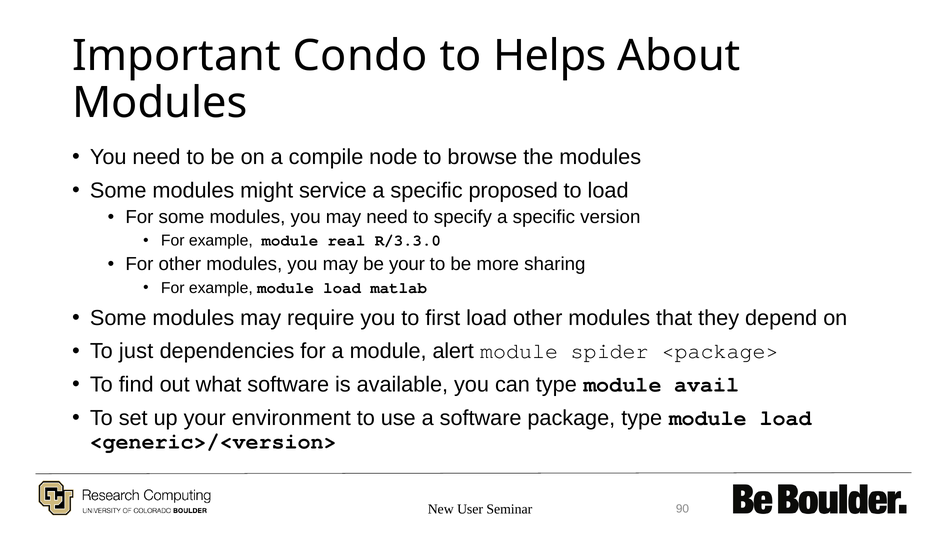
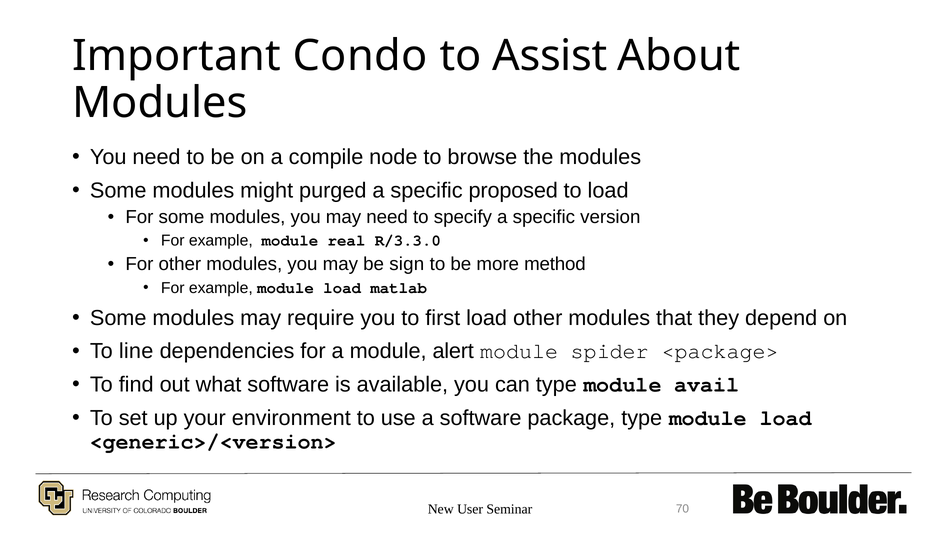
Helps: Helps -> Assist (550, 56)
service: service -> purged (333, 190)
be your: your -> sign (407, 264)
sharing: sharing -> method (555, 264)
just: just -> line (136, 351)
90: 90 -> 70 (682, 509)
